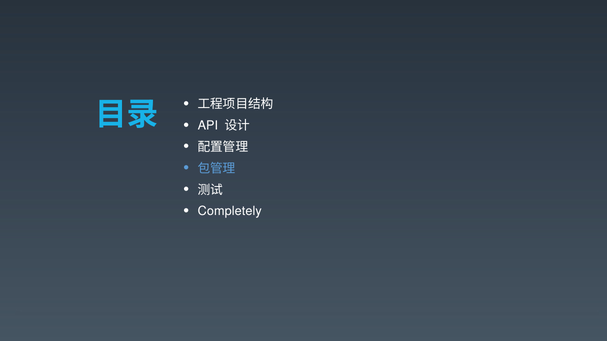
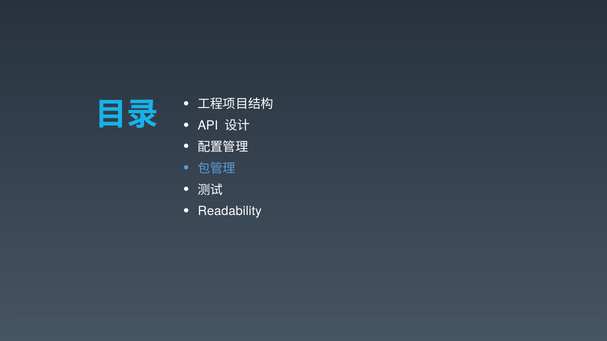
Completely: Completely -> Readability (230, 212)
